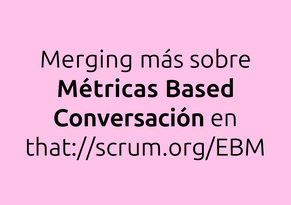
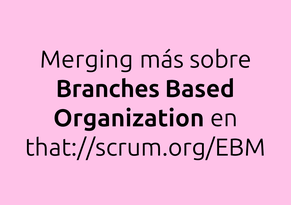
Métricas: Métricas -> Branches (108, 89)
Conversación: Conversación -> Organization (129, 118)
